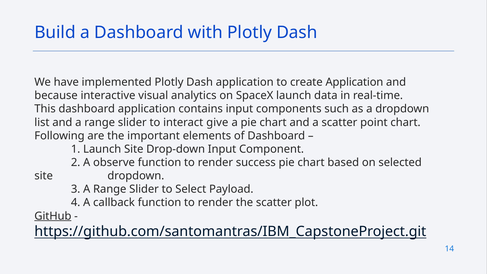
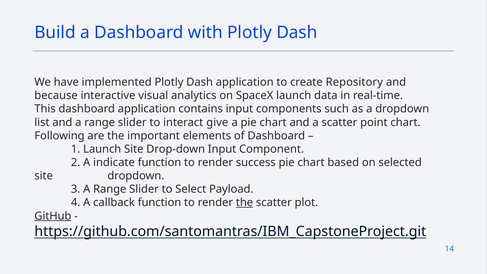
create Application: Application -> Repository (354, 82)
observe: observe -> indicate (114, 162)
the underline: none -> present (245, 203)
